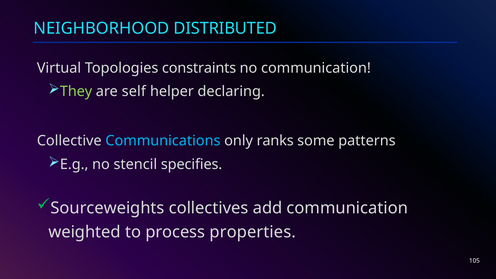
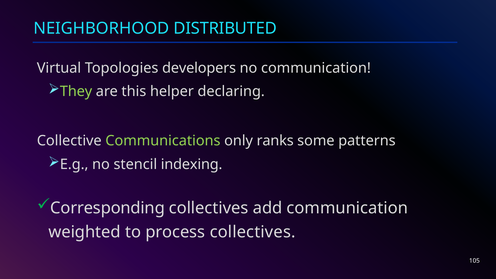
constraints: constraints -> developers (199, 68)
self: self -> this (134, 91)
Communications colour: light blue -> light green (163, 141)
specifies: specifies -> indexing (192, 164)
Sourceweights: Sourceweights -> Corresponding (108, 208)
process properties: properties -> collectives (253, 232)
